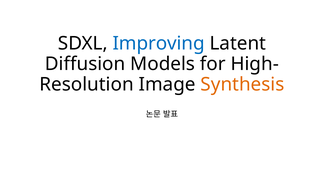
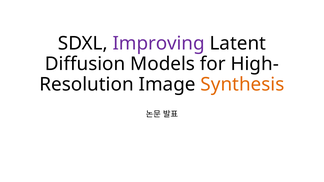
Improving colour: blue -> purple (159, 44)
